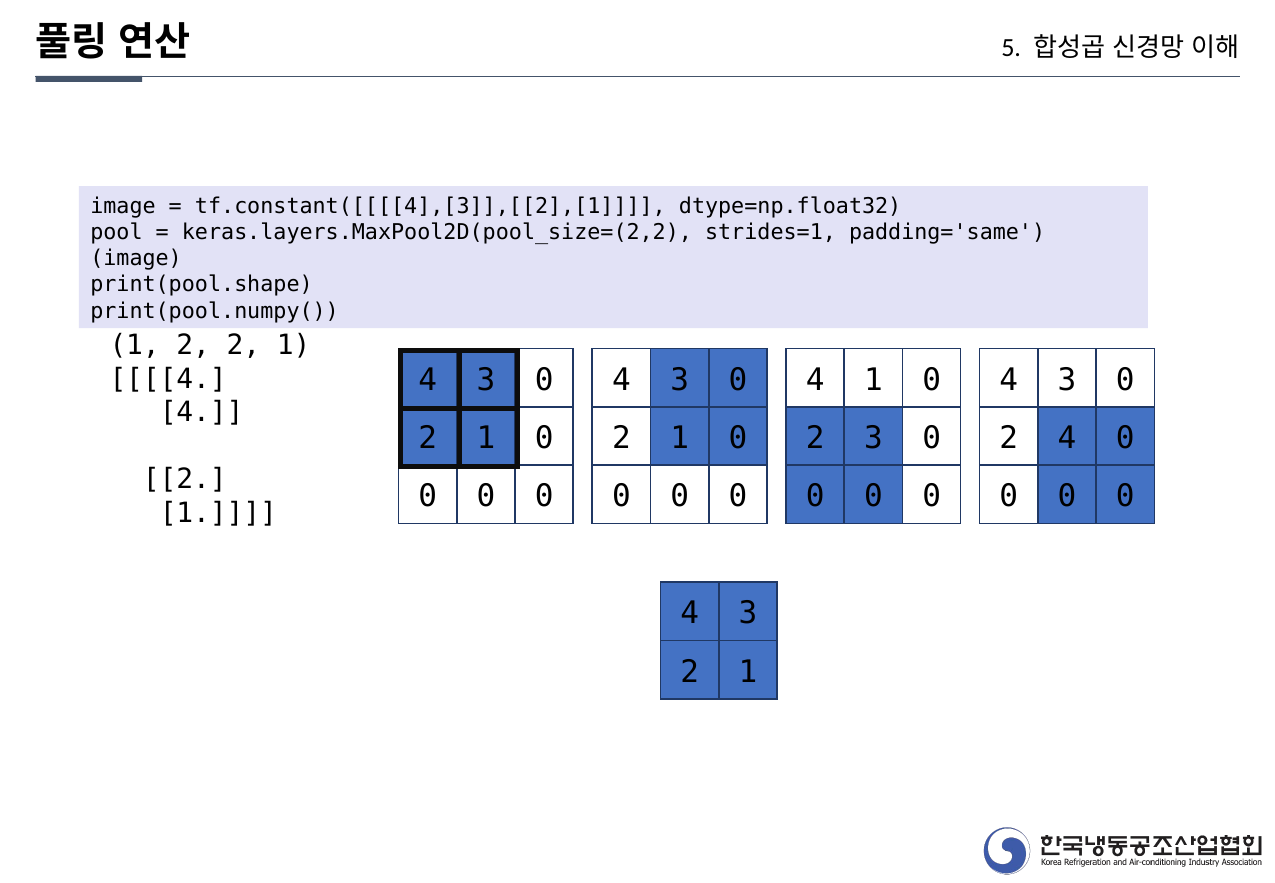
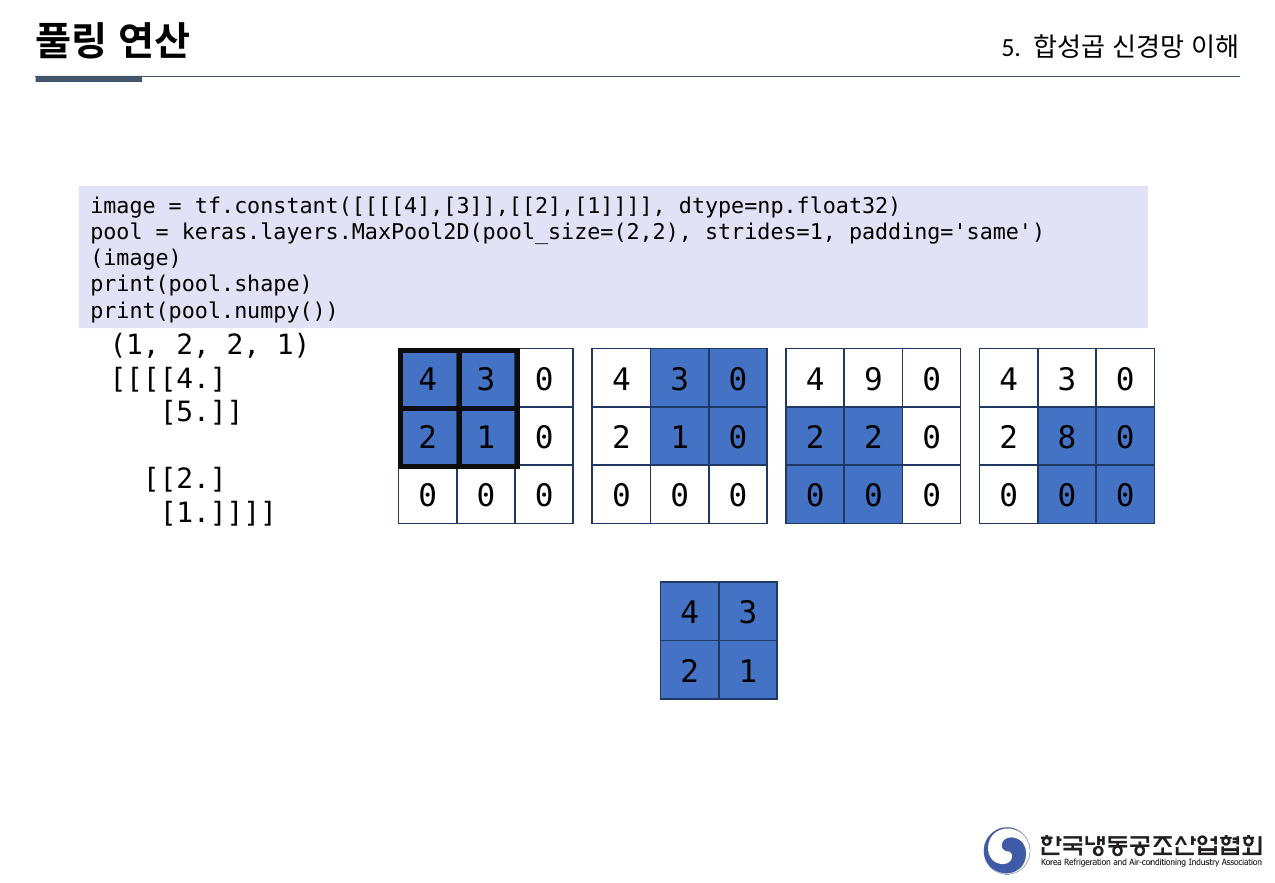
4 1: 1 -> 9 (873, 380)
4: 4 -> 5 (202, 412)
3: 3 -> 2 (873, 438)
2 4: 4 -> 8 (1067, 438)
